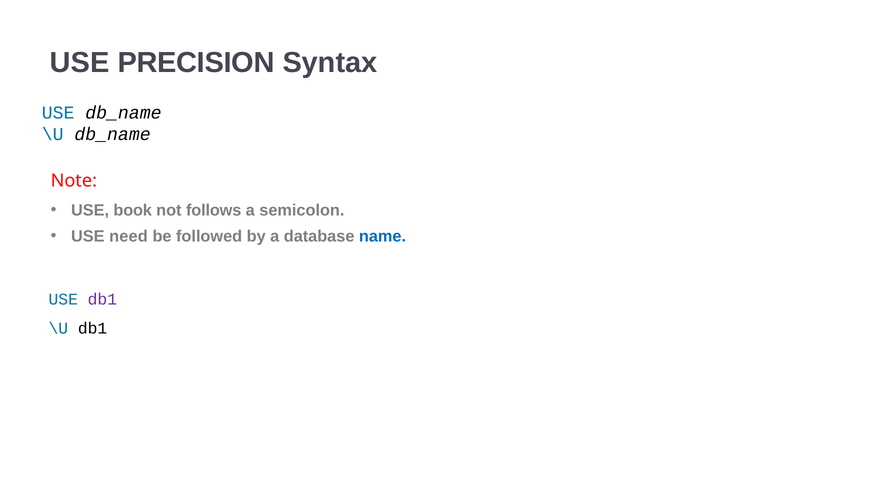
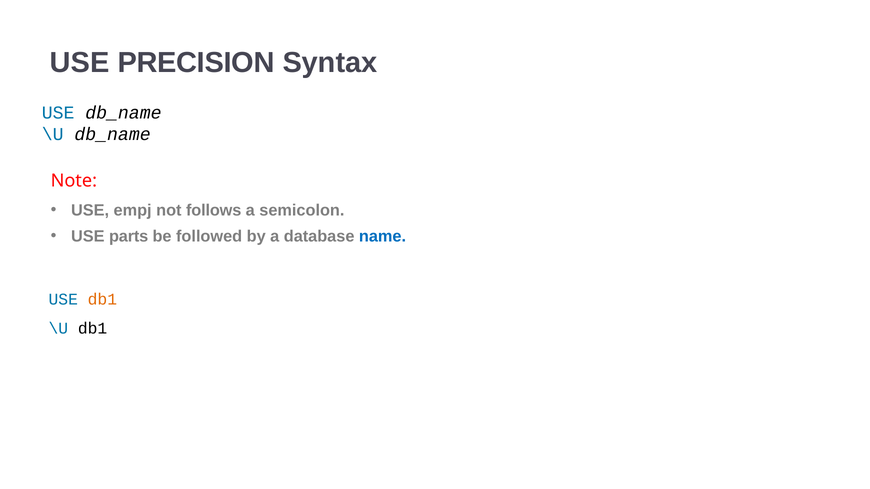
book: book -> empj (133, 210)
need: need -> parts (129, 236)
db1 colour: purple -> orange (102, 299)
